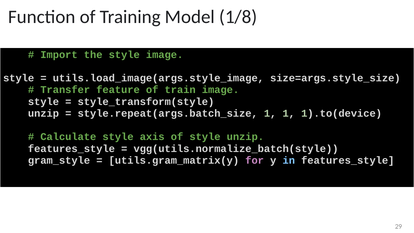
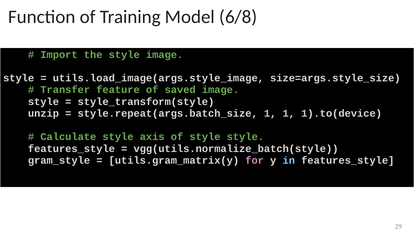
1/8: 1/8 -> 6/8 (238, 17)
train: train -> saved (180, 90)
style unzip: unzip -> style (245, 137)
